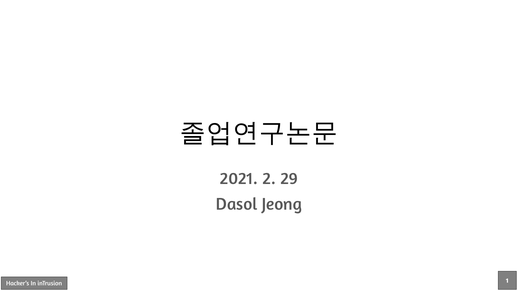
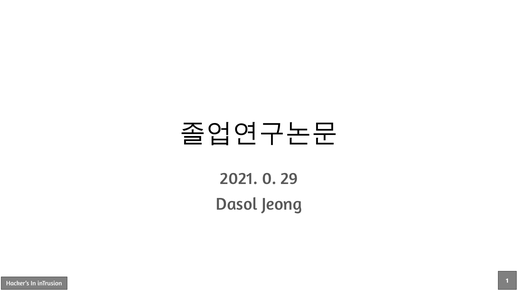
2: 2 -> 0 (269, 179)
